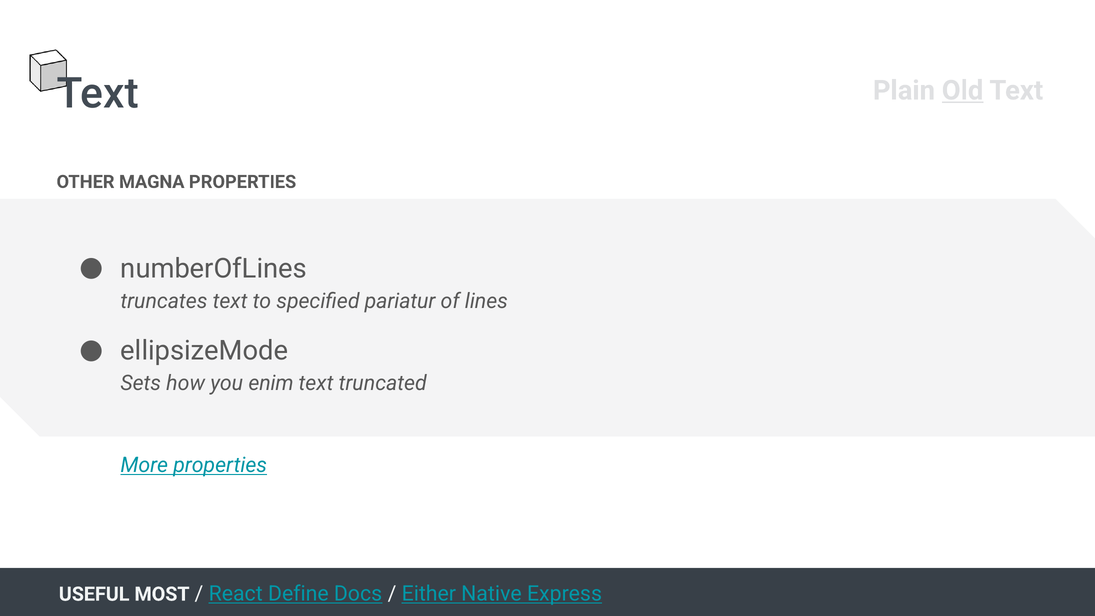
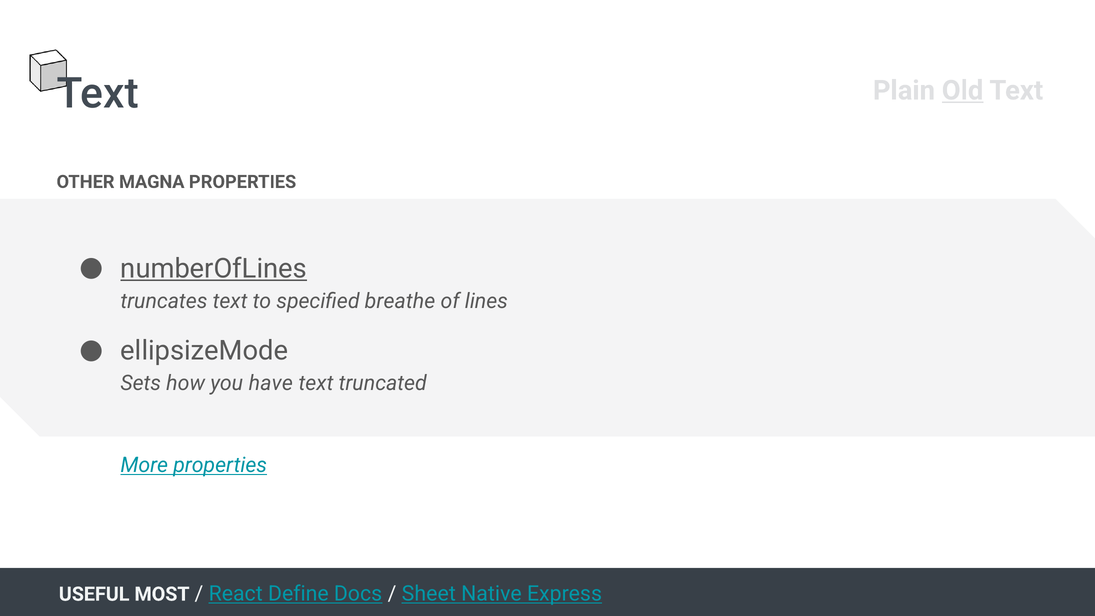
numberOfLines underline: none -> present (214, 269)
pariatur: pariatur -> breathe (400, 301)
enim: enim -> have (271, 383)
Either: Either -> Sheet (429, 594)
